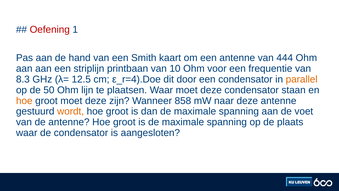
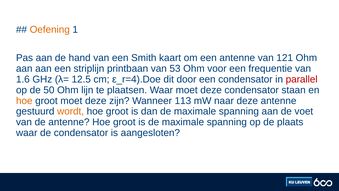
Oefening colour: red -> orange (50, 29)
444: 444 -> 121 (285, 58)
10: 10 -> 53 (175, 69)
8.3: 8.3 -> 1.6 (23, 79)
parallel colour: orange -> red (302, 79)
858: 858 -> 113 (183, 101)
